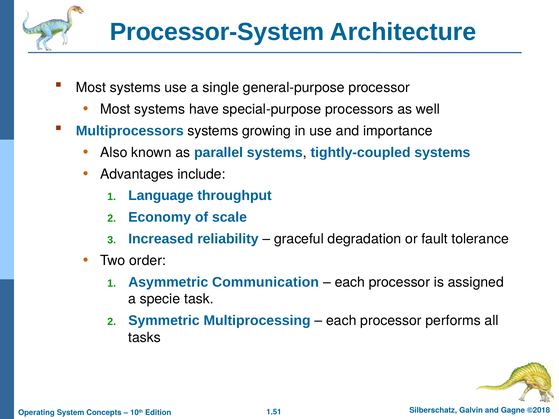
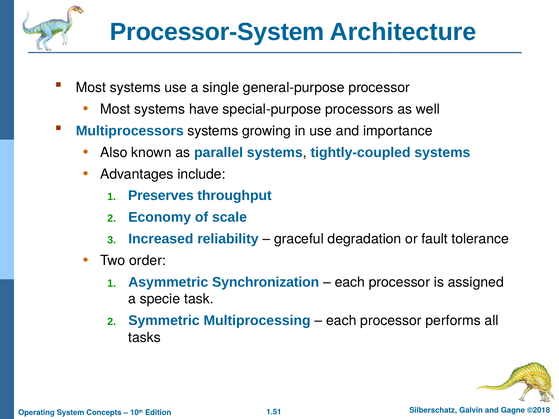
Language: Language -> Preserves (161, 196)
Communication: Communication -> Synchronization (266, 282)
